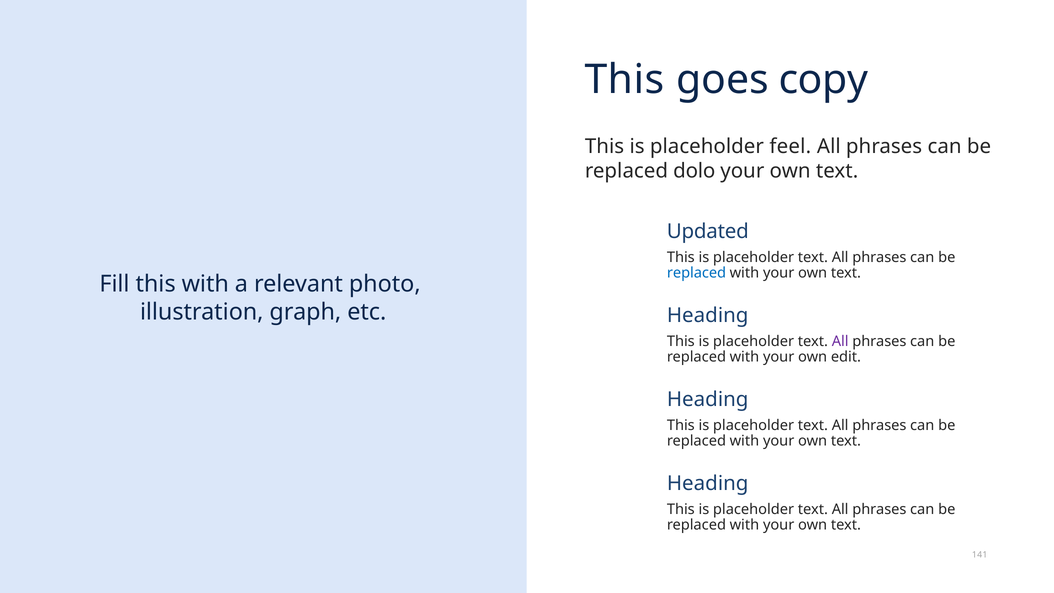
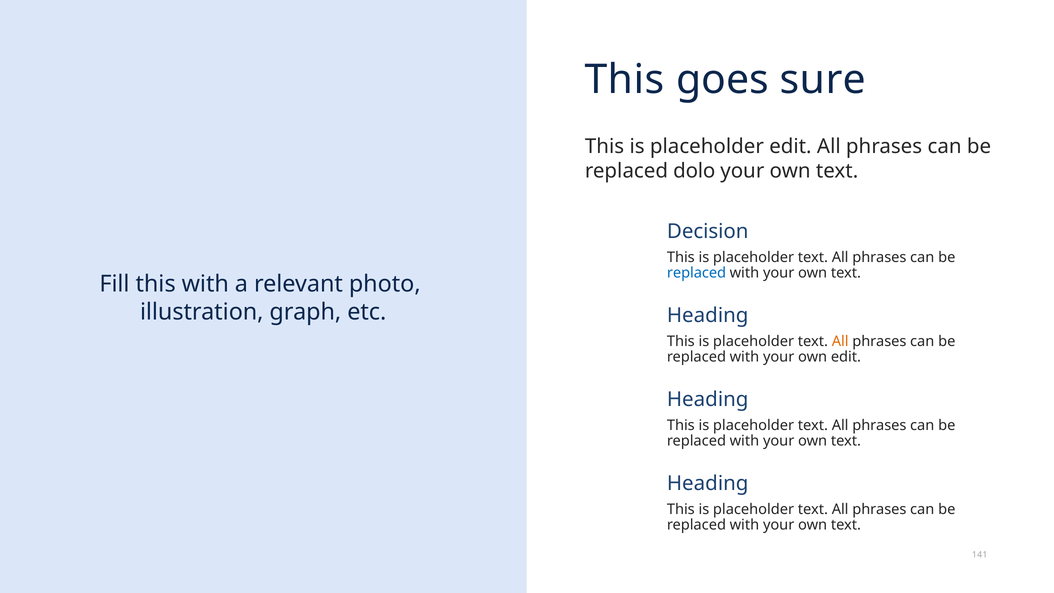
copy: copy -> sure (823, 80)
placeholder feel: feel -> edit (790, 146)
Updated: Updated -> Decision (708, 232)
All colour: purple -> orange (840, 341)
